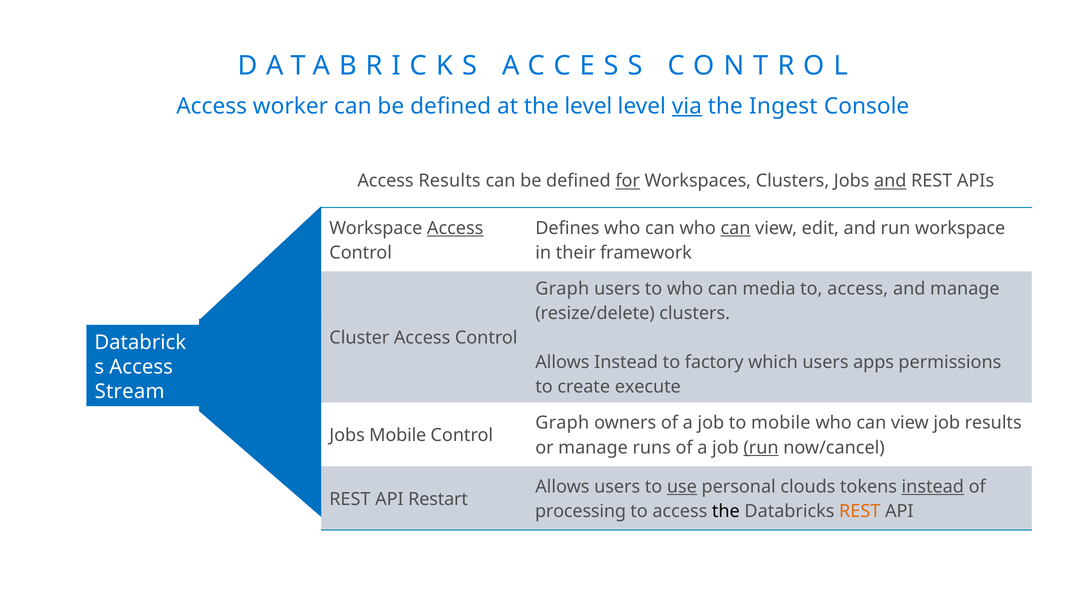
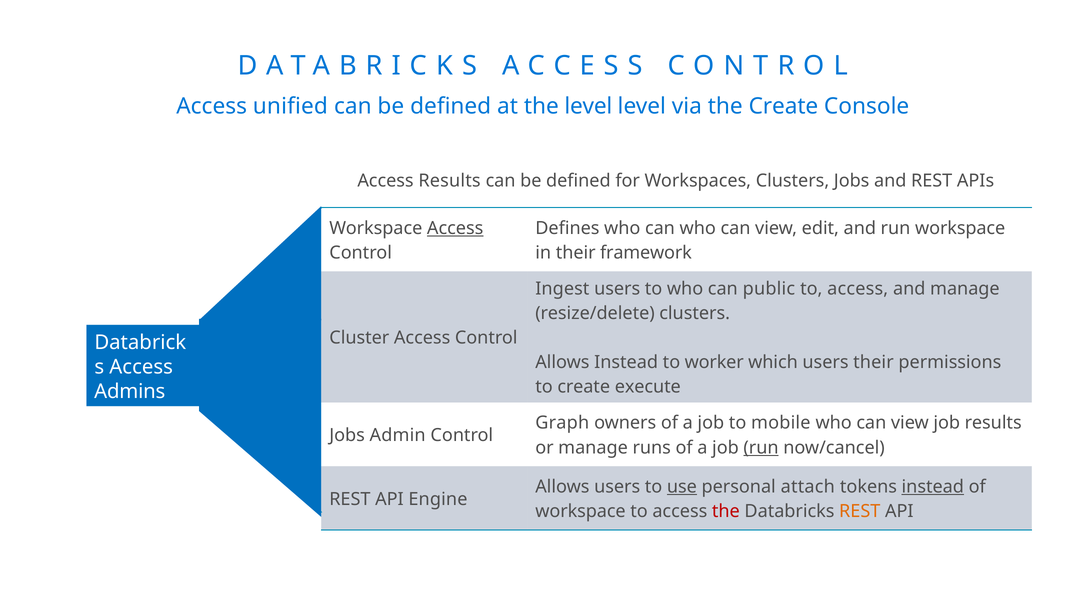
worker: worker -> unified (290, 106)
via underline: present -> none (687, 106)
the Ingest: Ingest -> Create (783, 106)
for underline: present -> none (628, 181)
and underline: present -> none (890, 181)
can underline: present -> none (735, 228)
Graph: Graph -> Ingest (562, 289)
media: media -> public (769, 289)
factory: factory -> worker (714, 362)
users apps: apps -> their (873, 362)
Stream: Stream -> Admins (130, 391)
Jobs Mobile: Mobile -> Admin (398, 435)
clouds: clouds -> attach (808, 487)
Restart: Restart -> Engine (438, 499)
processing: processing -> workspace (580, 511)
the colour: black -> red (726, 511)
